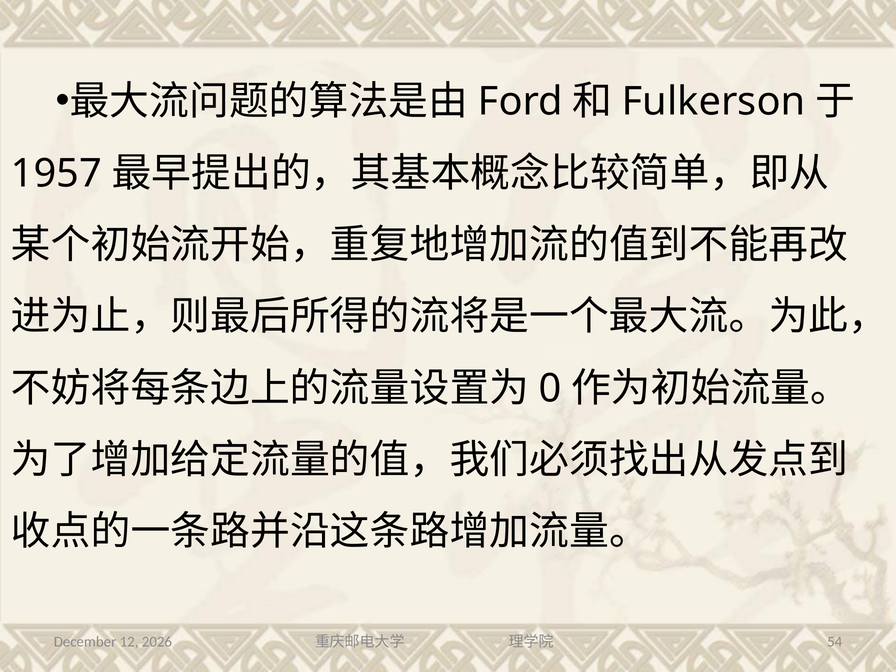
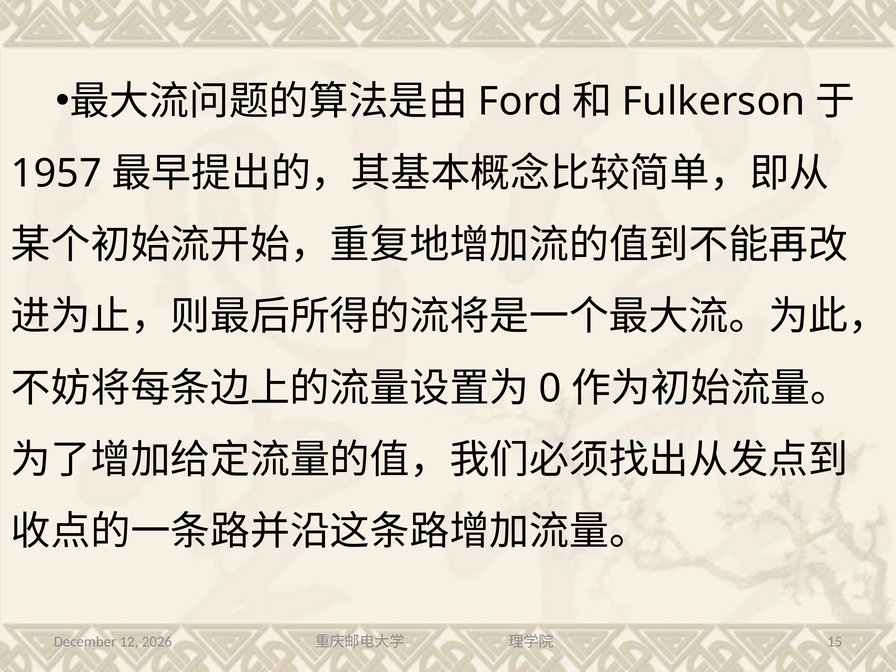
54: 54 -> 15 (835, 642)
